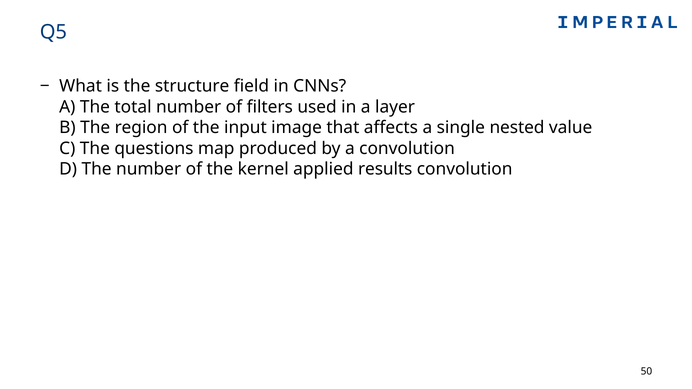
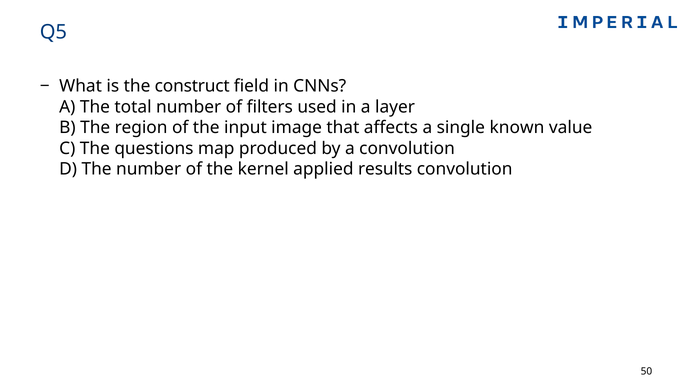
structure: structure -> construct (192, 86)
nested: nested -> known (517, 128)
